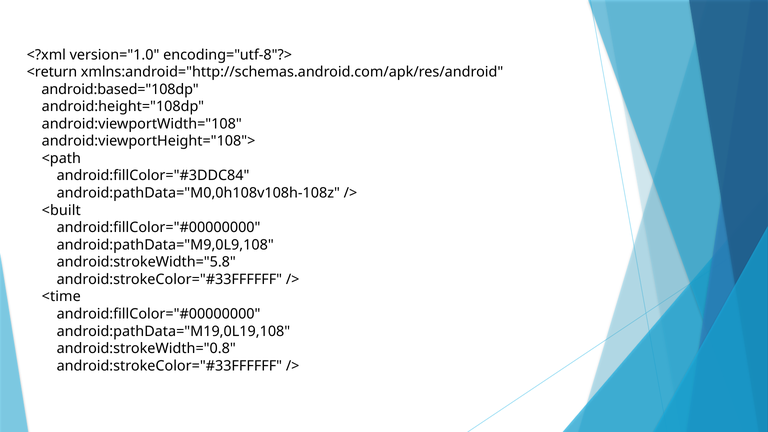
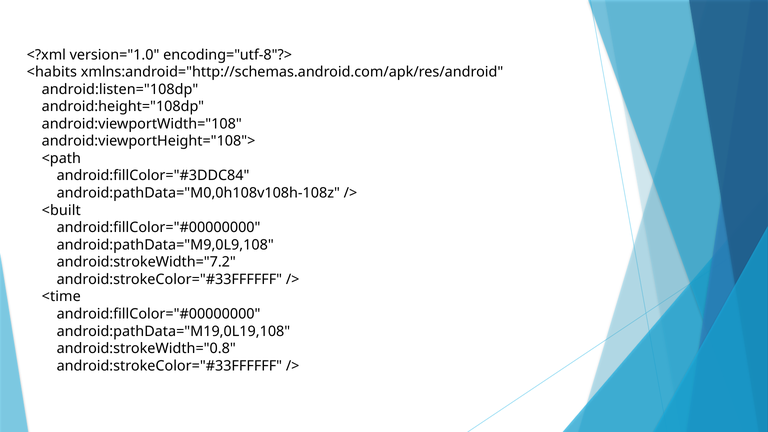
<return: <return -> <habits (52, 72)
android:based="108dp: android:based="108dp -> android:listen="108dp (120, 89)
android:strokeWidth="5.8: android:strokeWidth="5.8 -> android:strokeWidth="7.2 (146, 262)
